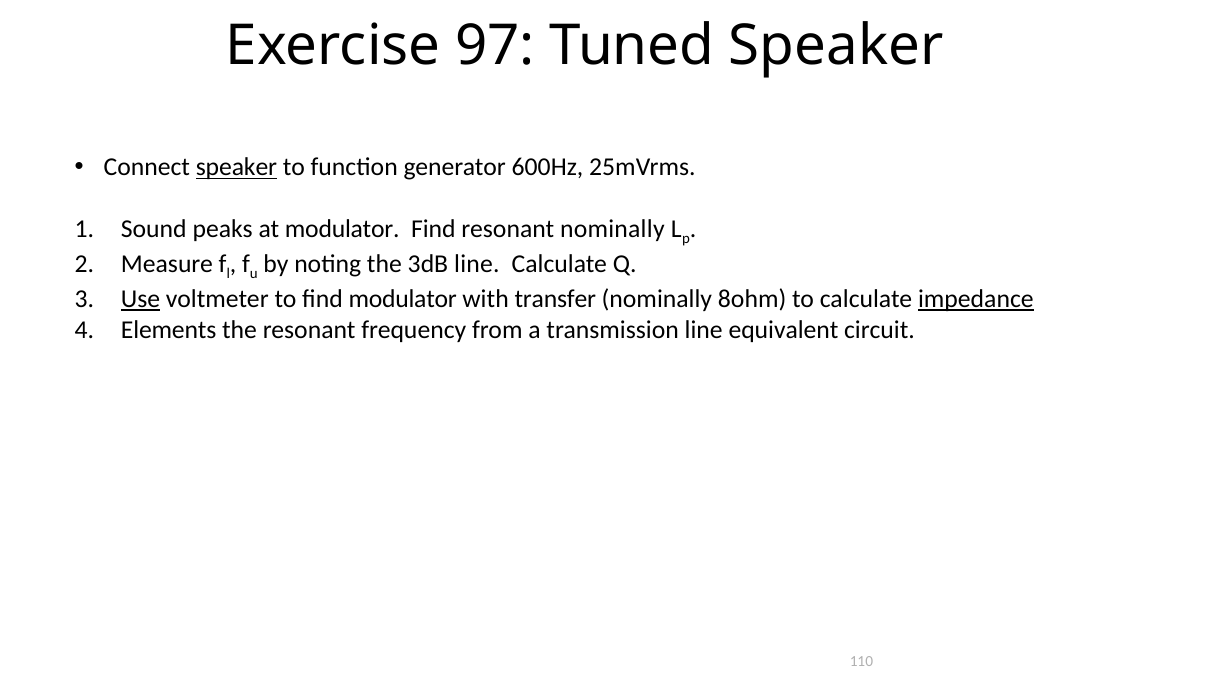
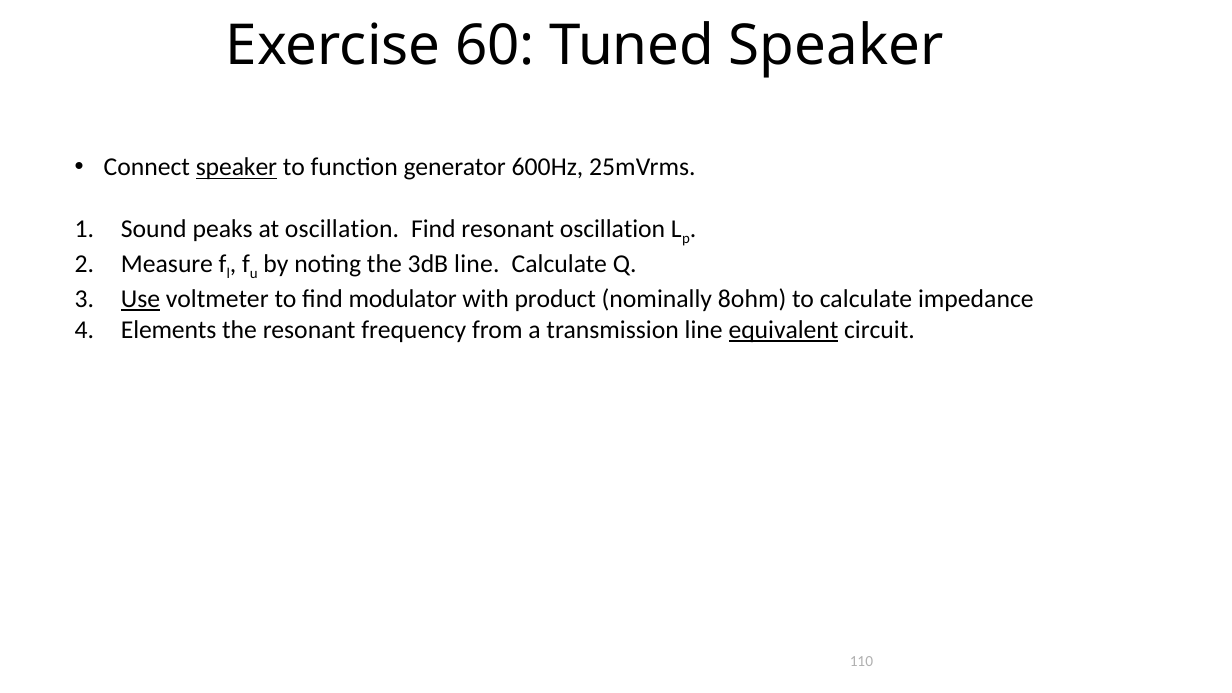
97: 97 -> 60 (495, 46)
at modulator: modulator -> oscillation (342, 229)
resonant nominally: nominally -> oscillation (612, 229)
transfer: transfer -> product (555, 299)
impedance underline: present -> none (976, 299)
equivalent underline: none -> present (783, 330)
